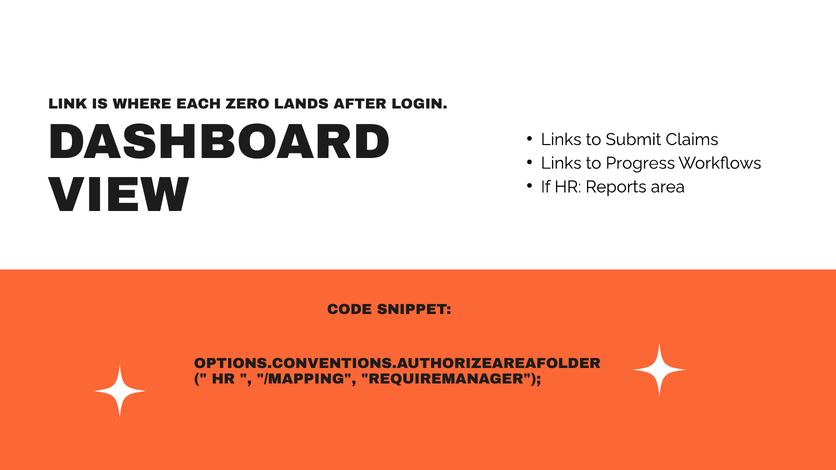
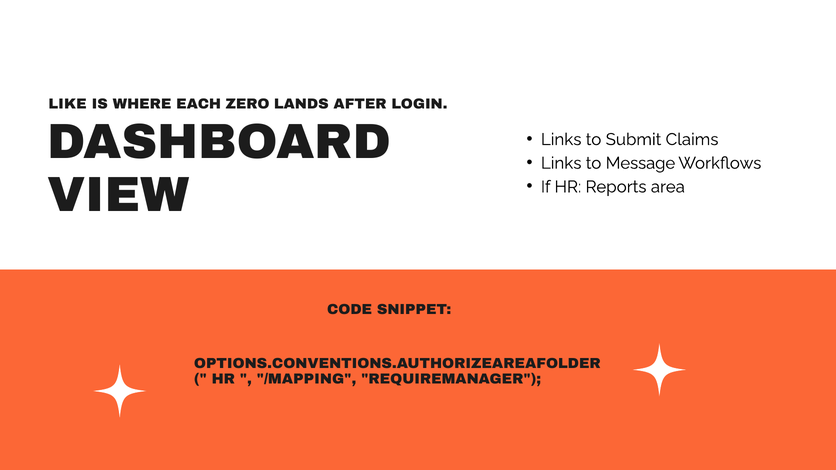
LINK: LINK -> LIKE (68, 104)
Progress: Progress -> Message (640, 163)
